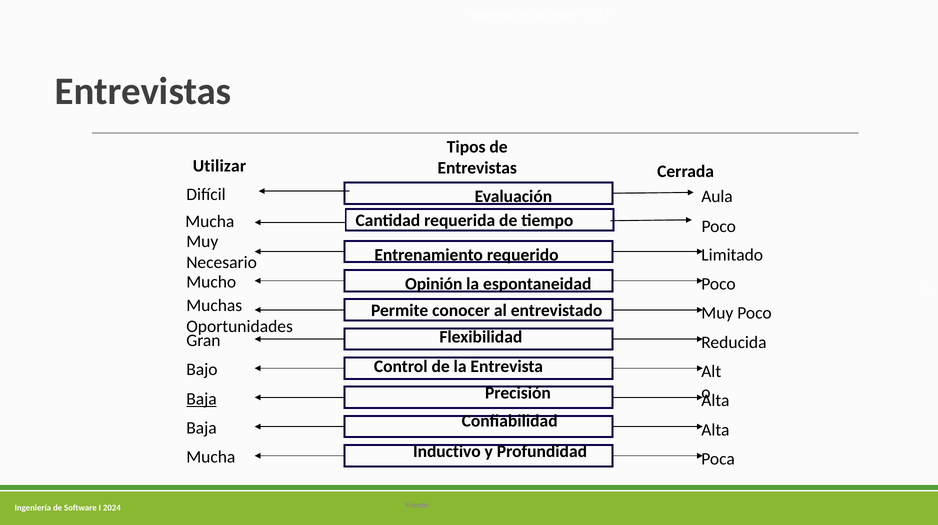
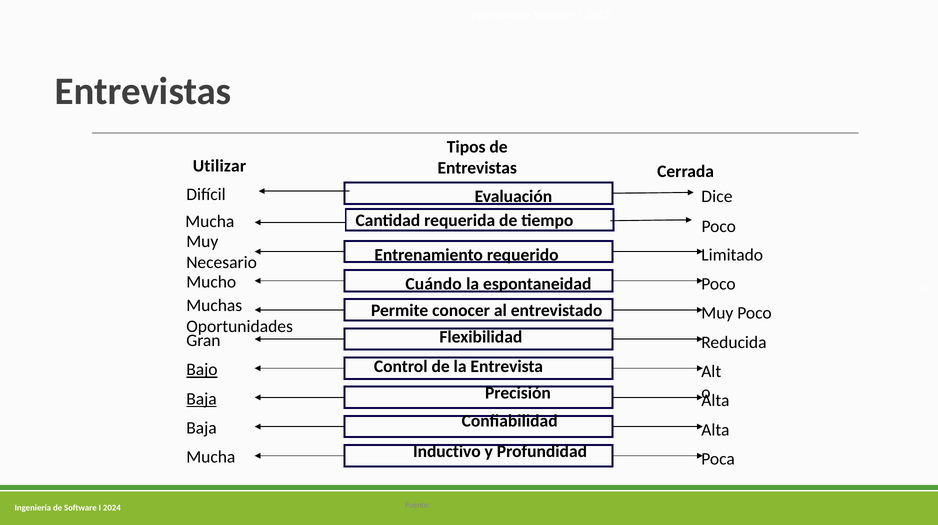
Aula: Aula -> Dice (717, 197)
Opinión: Opinión -> Cuándo (434, 284)
Bajo underline: none -> present (202, 370)
